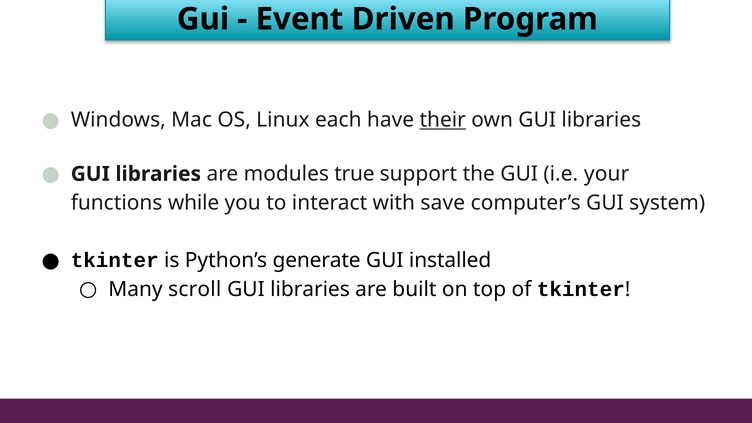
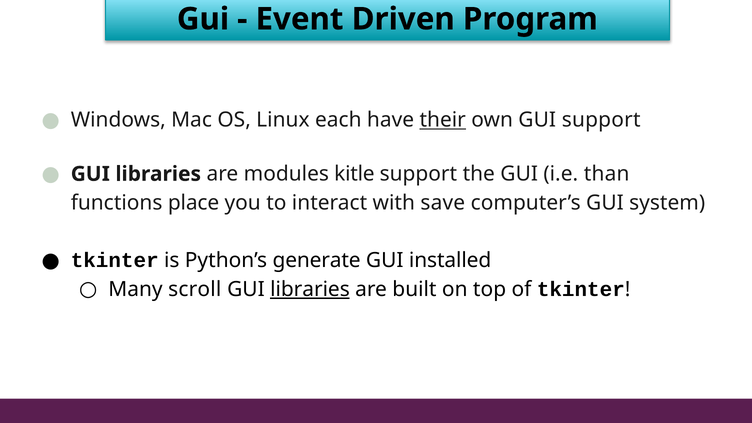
own GUI libraries: libraries -> support (601, 120)
true: true -> kitle (354, 174)
your: your -> than (607, 174)
while: while -> place (194, 203)
libraries underline: none -> present (310, 289)
